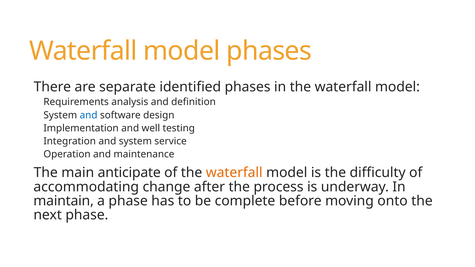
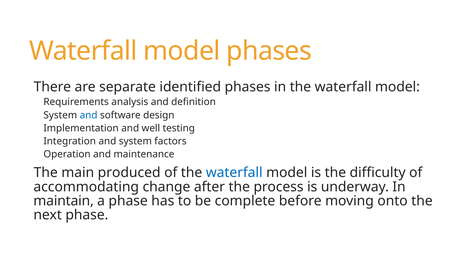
service: service -> factors (171, 141)
anticipate: anticipate -> produced (129, 173)
waterfall colour: orange -> blue (234, 173)
